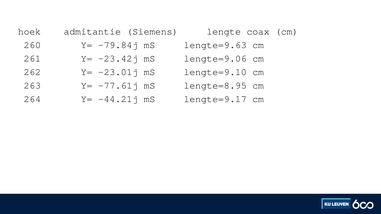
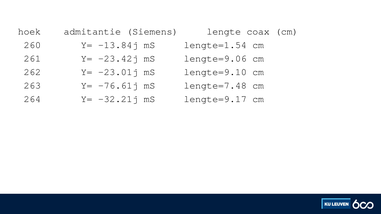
-79.84j: -79.84j -> -13.84j (118, 45)
lengte=9.63: lengte=9.63 -> lengte=1.54 (215, 45)
-77.61j: -77.61j -> -76.61j (118, 86)
lengte=8.95: lengte=8.95 -> lengte=7.48 (215, 86)
-44.21j: -44.21j -> -32.21j (118, 99)
